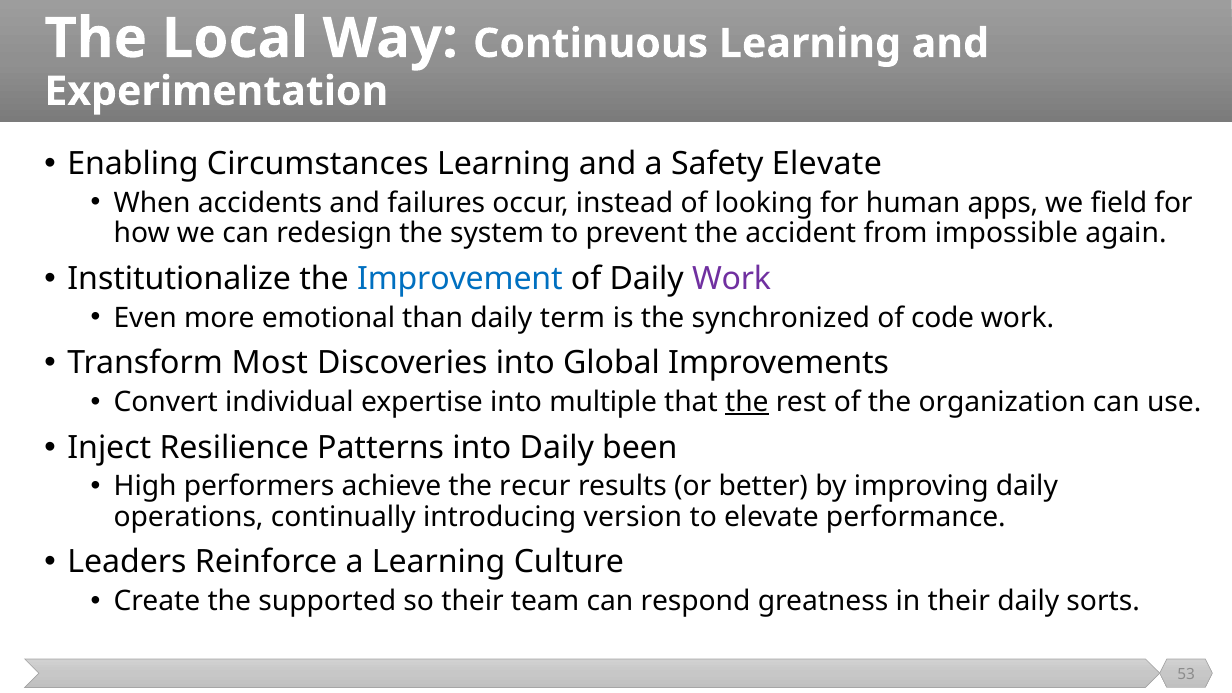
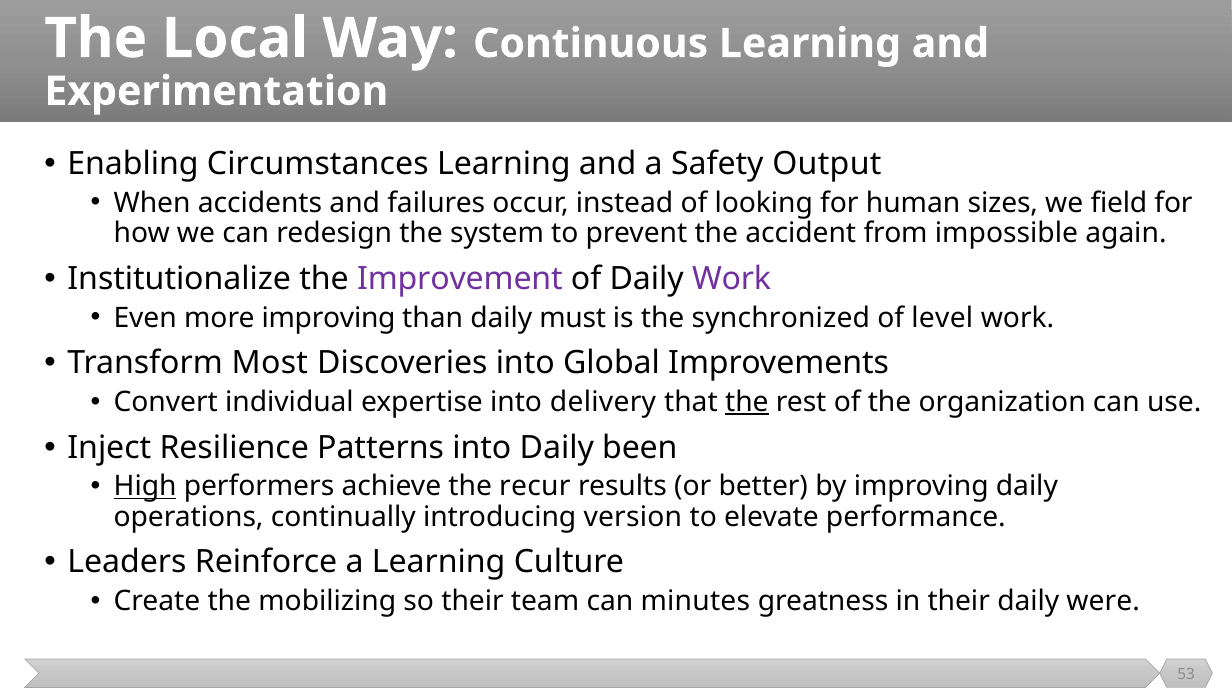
Safety Elevate: Elevate -> Output (827, 164)
apps: apps -> sizes (1003, 203)
Improvement colour: blue -> purple (460, 279)
more emotional: emotional -> improving (329, 318)
term: term -> must (573, 318)
code: code -> level (942, 318)
multiple: multiple -> delivery (603, 402)
High underline: none -> present (145, 486)
supported: supported -> mobilizing (327, 601)
respond: respond -> minutes (695, 601)
sorts: sorts -> were (1103, 601)
